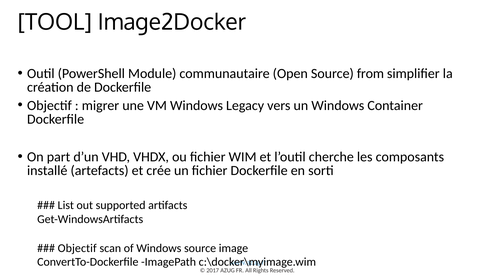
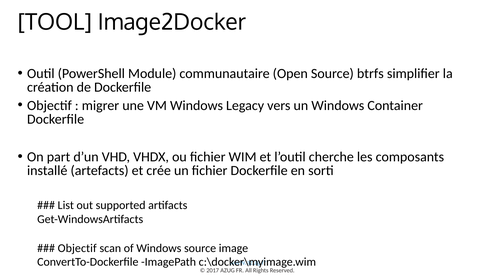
from: from -> btrfs (370, 74)
